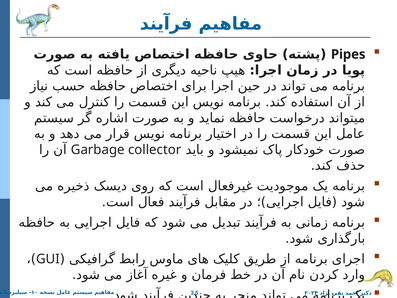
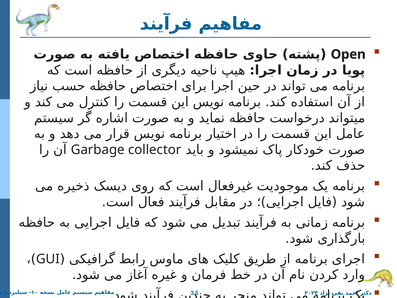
Pipes: Pipes -> Open (348, 54)
